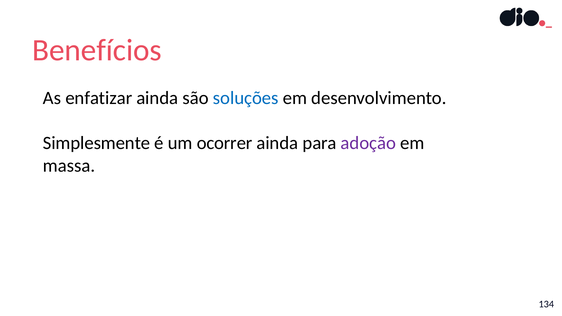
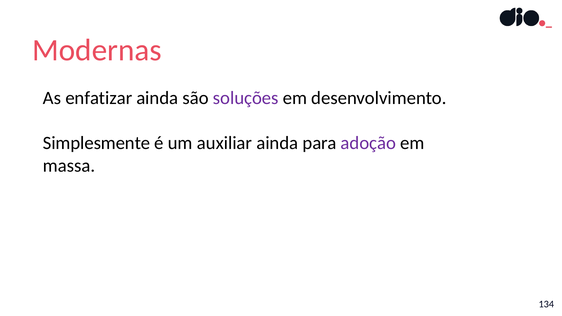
Benefícios: Benefícios -> Modernas (97, 50)
soluções colour: blue -> purple (246, 98)
ocorrer: ocorrer -> auxiliar (225, 143)
